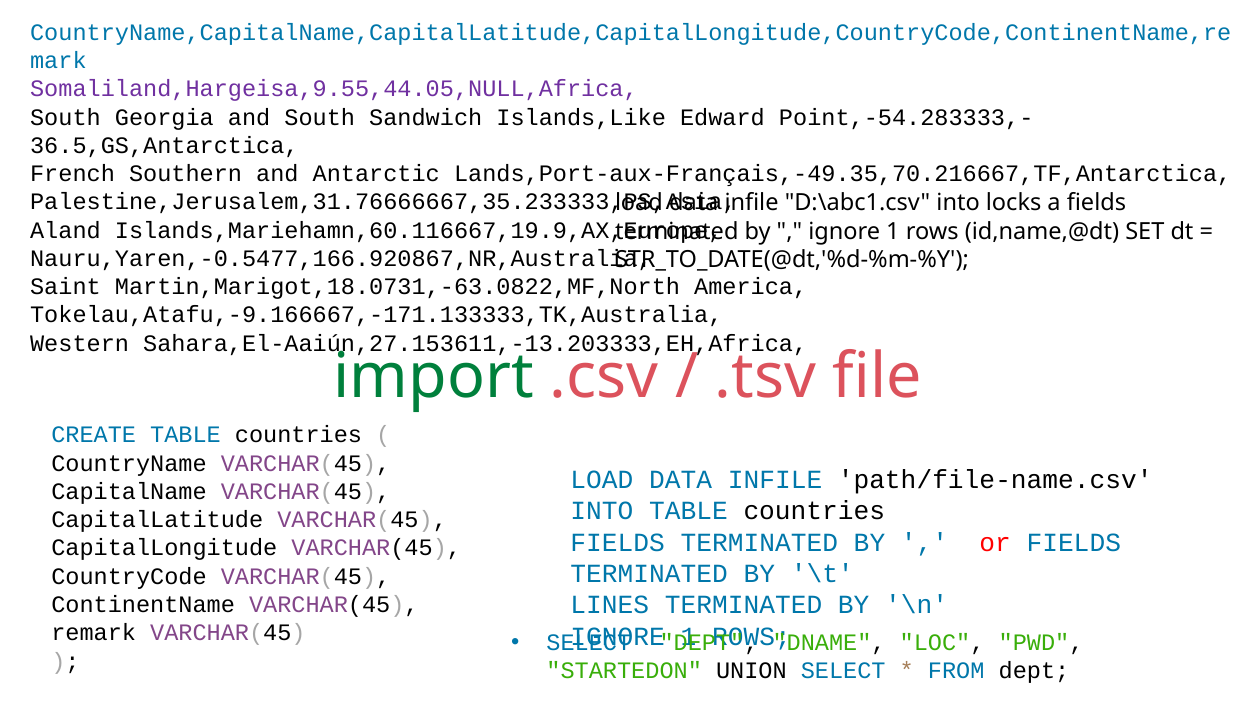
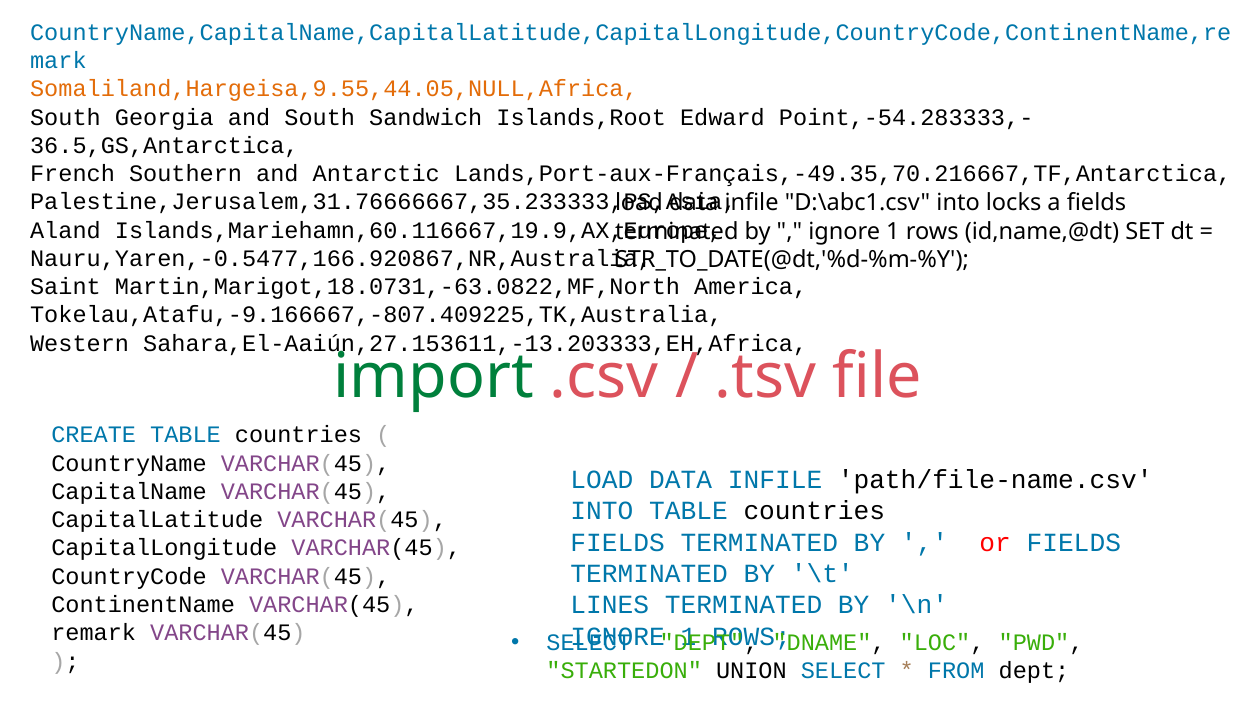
Somaliland,Hargeisa,9.55,44.05,NULL,Africa colour: purple -> orange (334, 89)
Islands,Like: Islands,Like -> Islands,Root (581, 117)
Tokelau,Atafu,-9.166667,-171.133333,TK,Australia: Tokelau,Atafu,-9.166667,-171.133333,TK,Australia -> Tokelau,Atafu,-9.166667,-807.409225,TK,Australia (376, 315)
